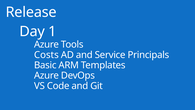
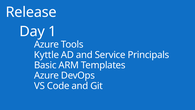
Costs: Costs -> Kyttle (47, 55)
